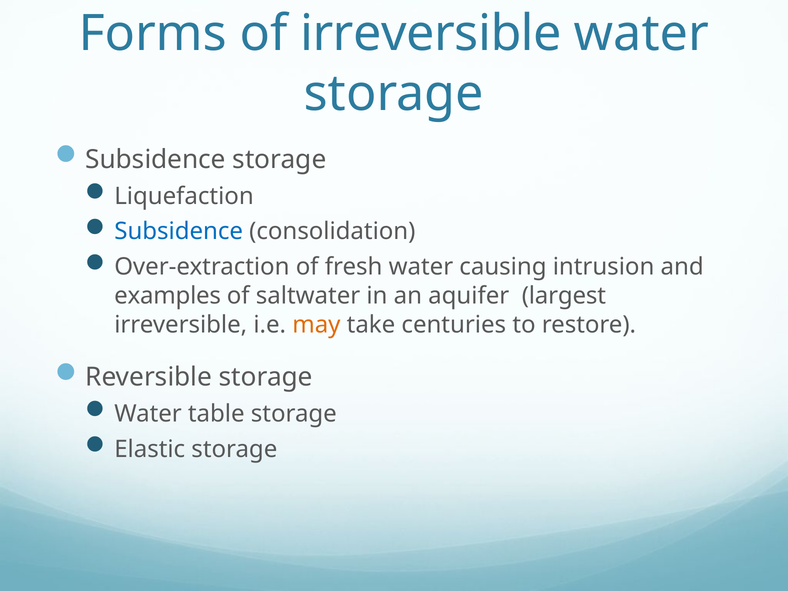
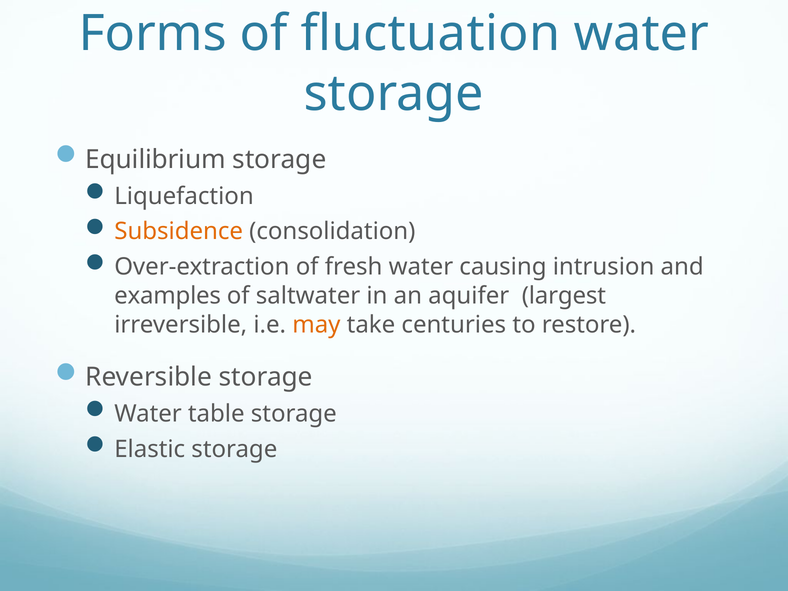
of irreversible: irreversible -> fluctuation (431, 33)
Subsidence: Subsidence -> Equilibrium (156, 159)
Subsidence colour: blue -> orange (179, 232)
